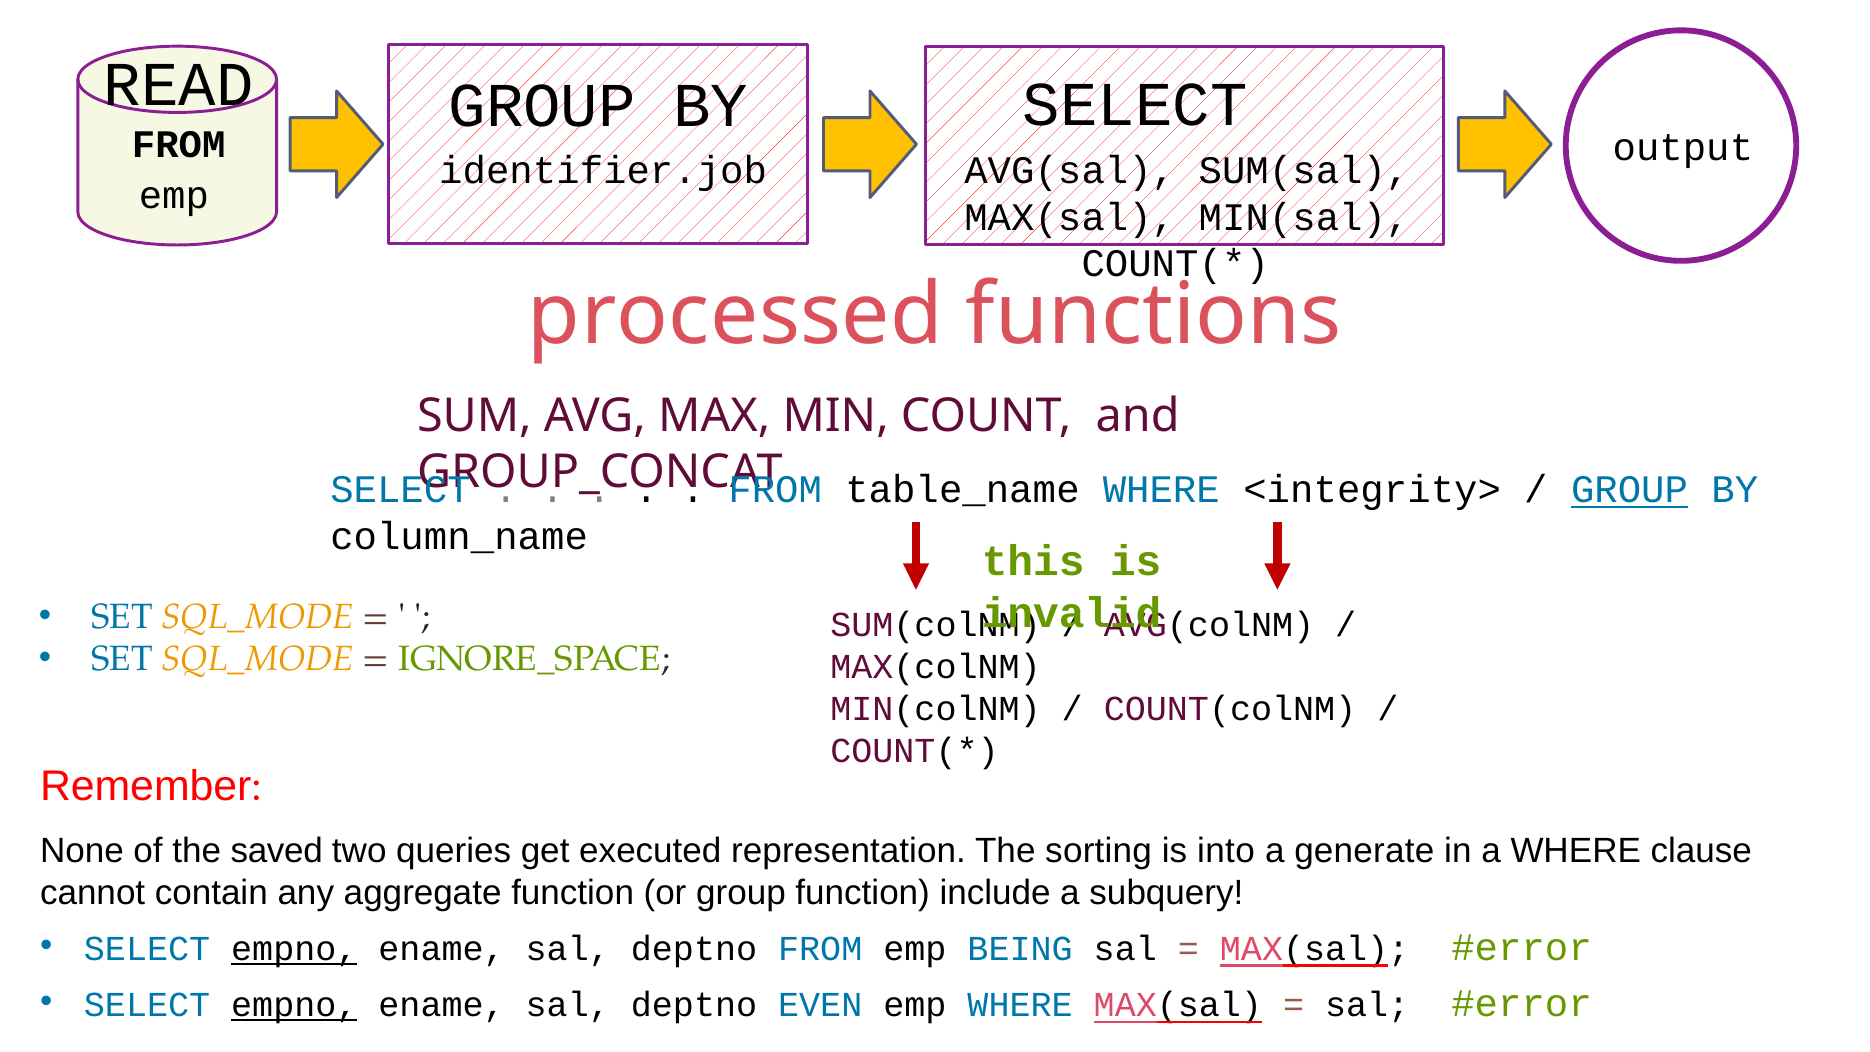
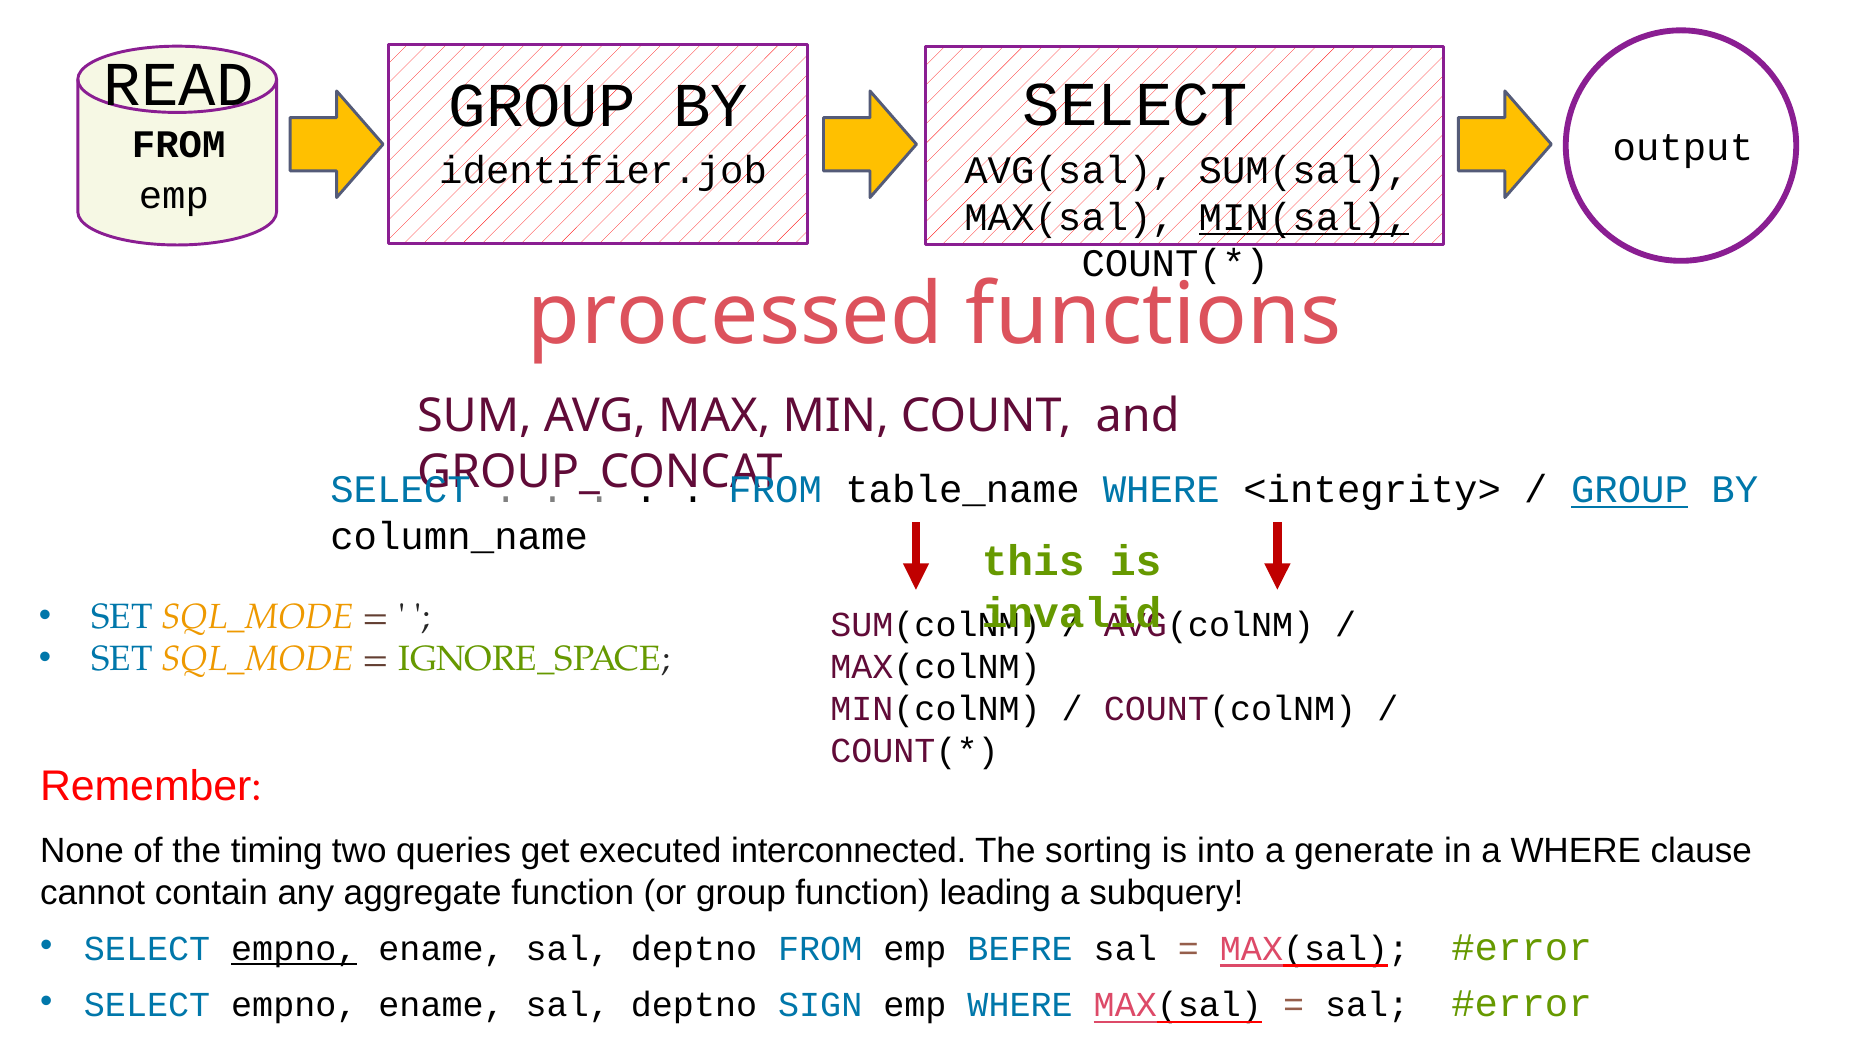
MIN(sal underline: none -> present (1304, 217)
saved: saved -> timing (277, 851)
representation: representation -> interconnected (849, 851)
include: include -> leading (995, 893)
BEING: BEING -> BEFRE (1020, 949)
empno underline: present -> none (294, 1005)
EVEN: EVEN -> SIGN (820, 1005)
